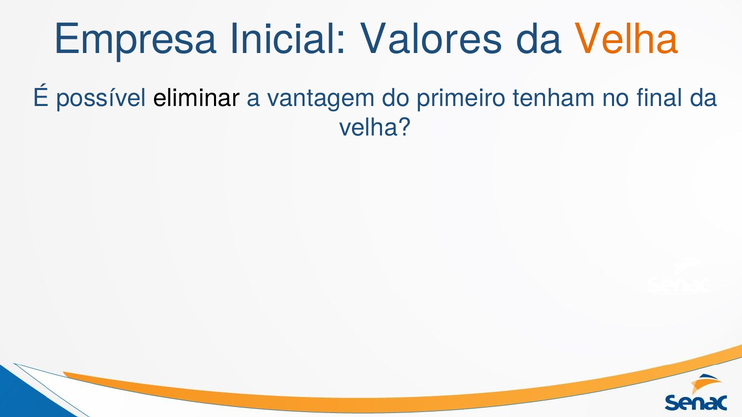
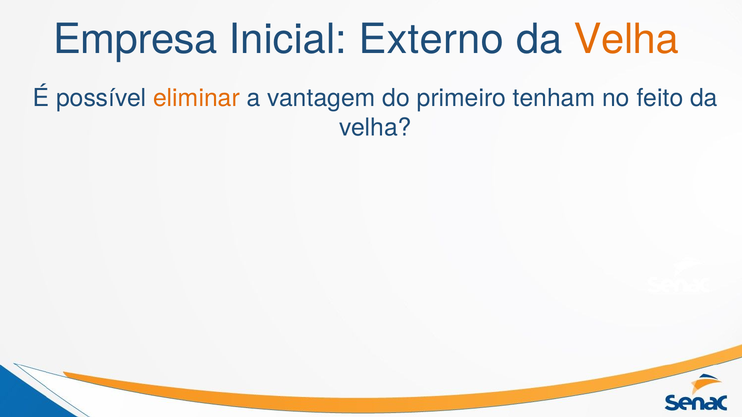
Valores: Valores -> Externo (431, 40)
eliminar colour: black -> orange (197, 98)
final: final -> feito (660, 98)
